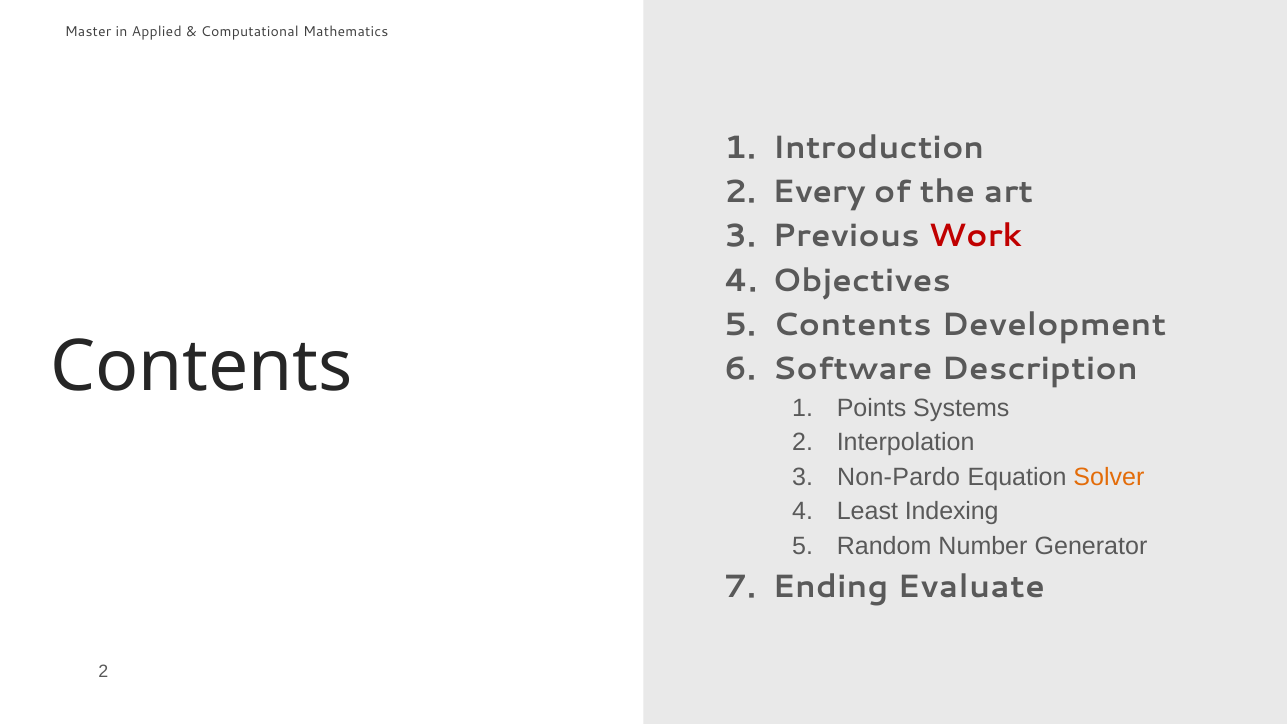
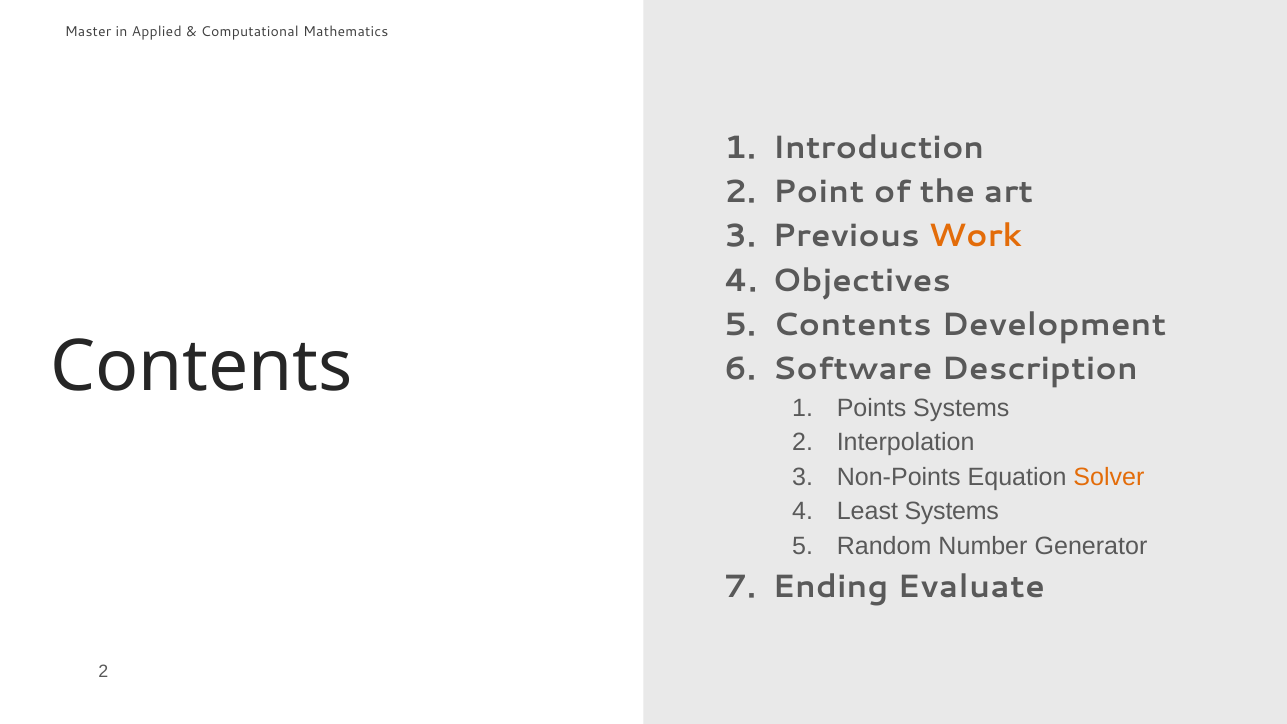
Every: Every -> Point (819, 192)
Work colour: red -> orange (975, 236)
Non-Pardo: Non-Pardo -> Non-Points (899, 477)
Least Indexing: Indexing -> Systems (952, 512)
